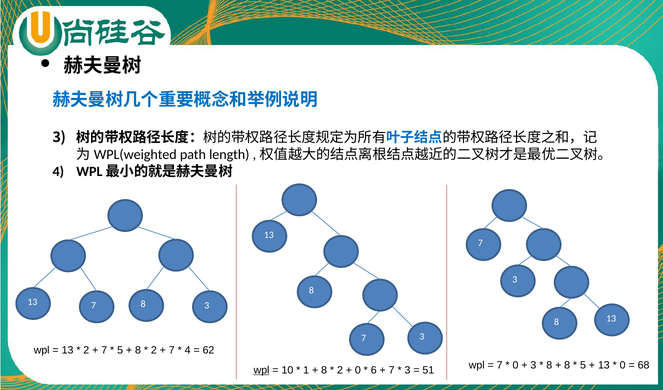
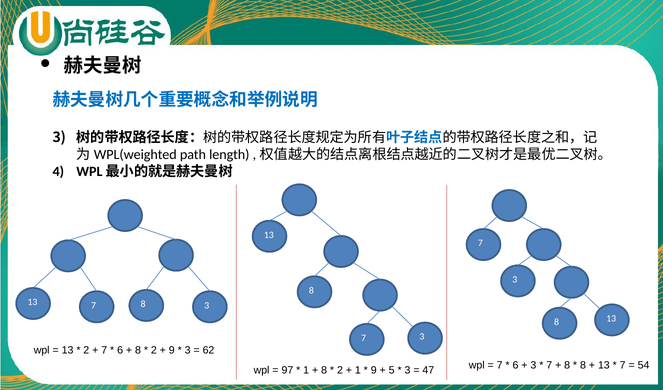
5: 5 -> 6 (120, 350)
7: 7 -> 9 (172, 350)
4: 4 -> 3 (188, 350)
wpl underline: present -> none (262, 371)
10: 10 -> 97 (287, 371)
0: 0 -> 1 (358, 371)
6: 6 -> 9 (374, 371)
7: 7 -> 5 (392, 371)
51: 51 -> 47 (428, 371)
0: 0 -> 6 (516, 365)
8: 8 -> 7 (549, 365)
5: 5 -> 8 (583, 365)
0: 0 -> 7 (623, 365)
68: 68 -> 54 (644, 365)
